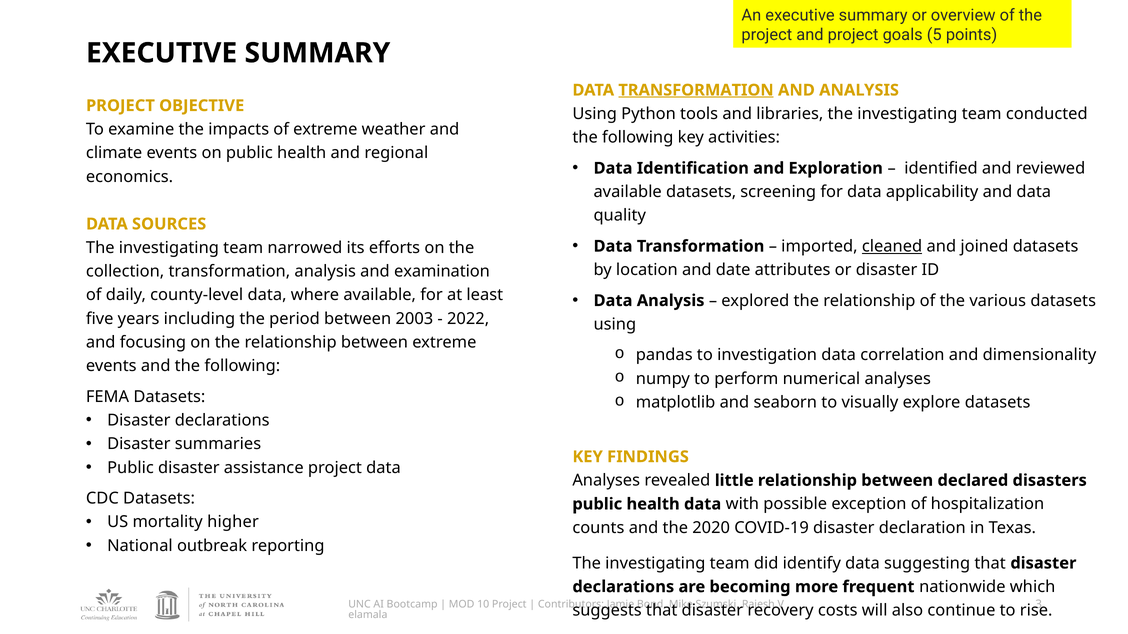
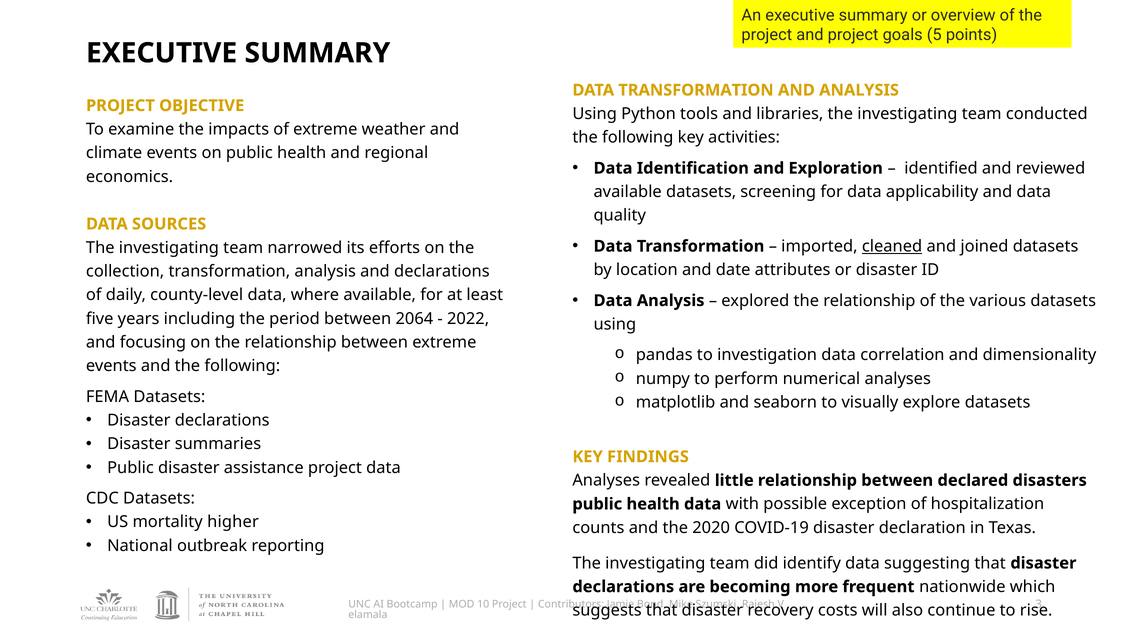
TRANSFORMATION underline: present -> none (696, 90)
and examination: examination -> declarations (442, 272)
2003: 2003 -> 2064 (414, 319)
